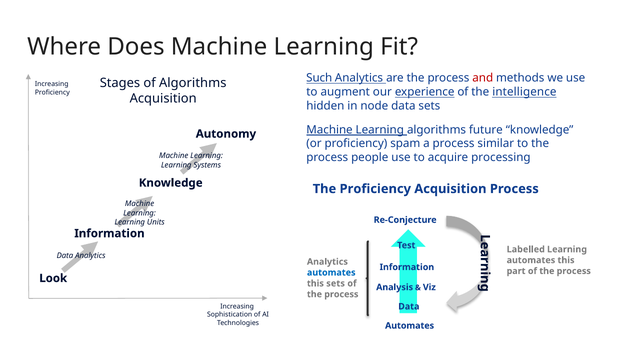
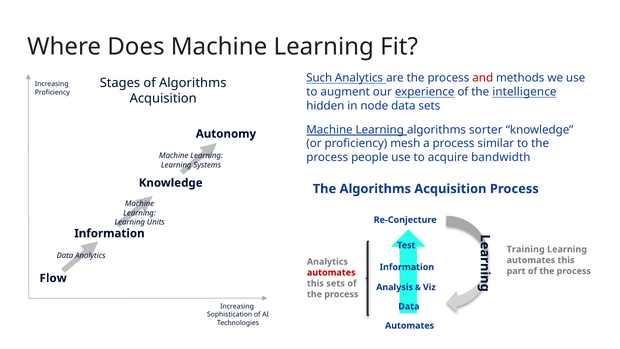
future: future -> sorter (486, 130)
spam: spam -> mesh (405, 144)
processing: processing -> bandwidth (501, 157)
The Proficiency: Proficiency -> Algorithms (375, 189)
Labelled: Labelled -> Training (526, 249)
automates colour: blue -> red (331, 272)
Look: Look -> Flow (53, 278)
